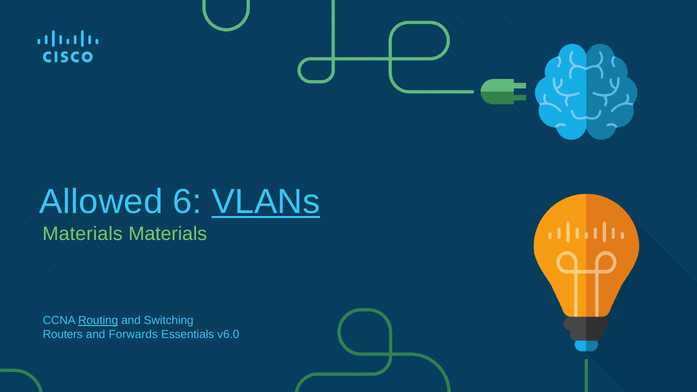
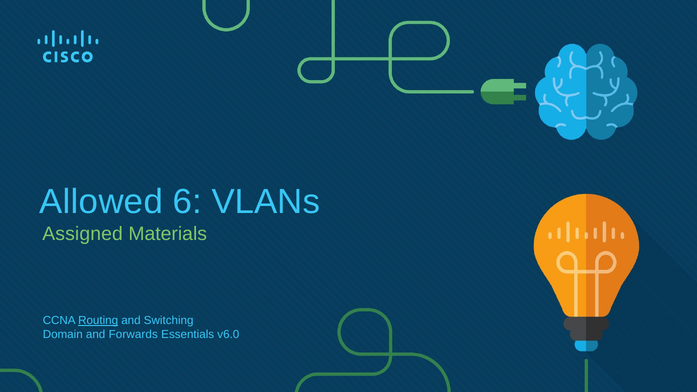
VLANs underline: present -> none (266, 202)
Materials: Materials -> Assigned (83, 234)
Routers: Routers -> Domain (63, 335)
